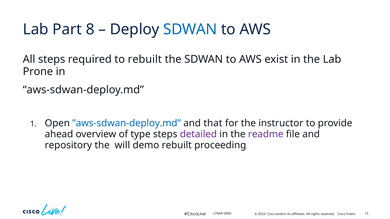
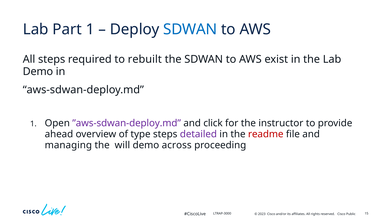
Part 8: 8 -> 1 (90, 29)
Prone: Prone -> Demo (38, 72)
”aws-sdwan-deploy.md colour: blue -> purple (127, 123)
that: that -> click (213, 123)
readme colour: purple -> red (266, 134)
repository: repository -> managing (68, 146)
demo rebuilt: rebuilt -> across (177, 146)
